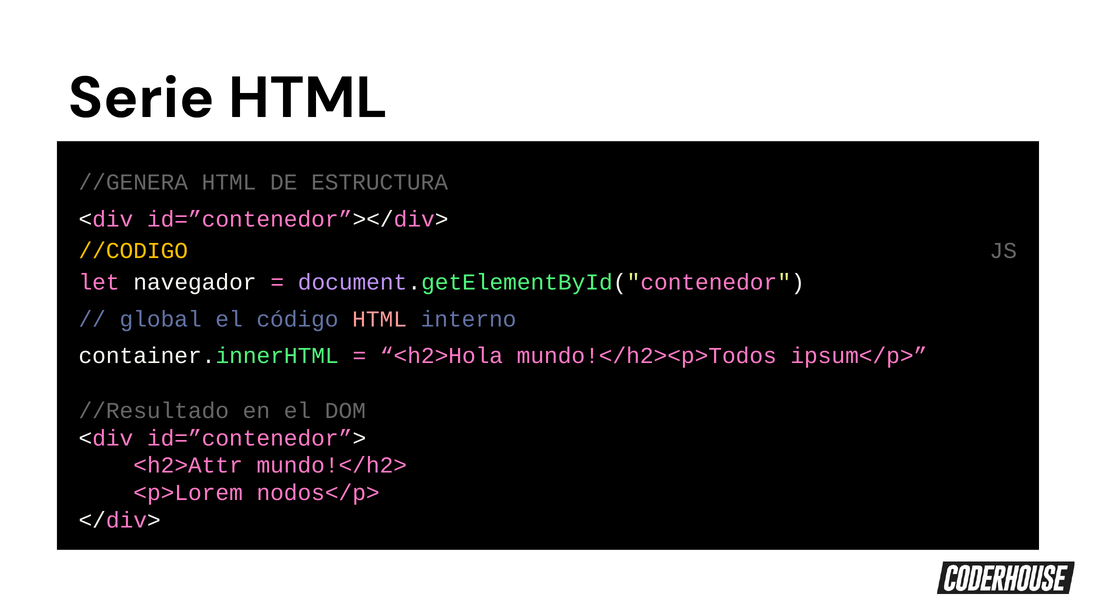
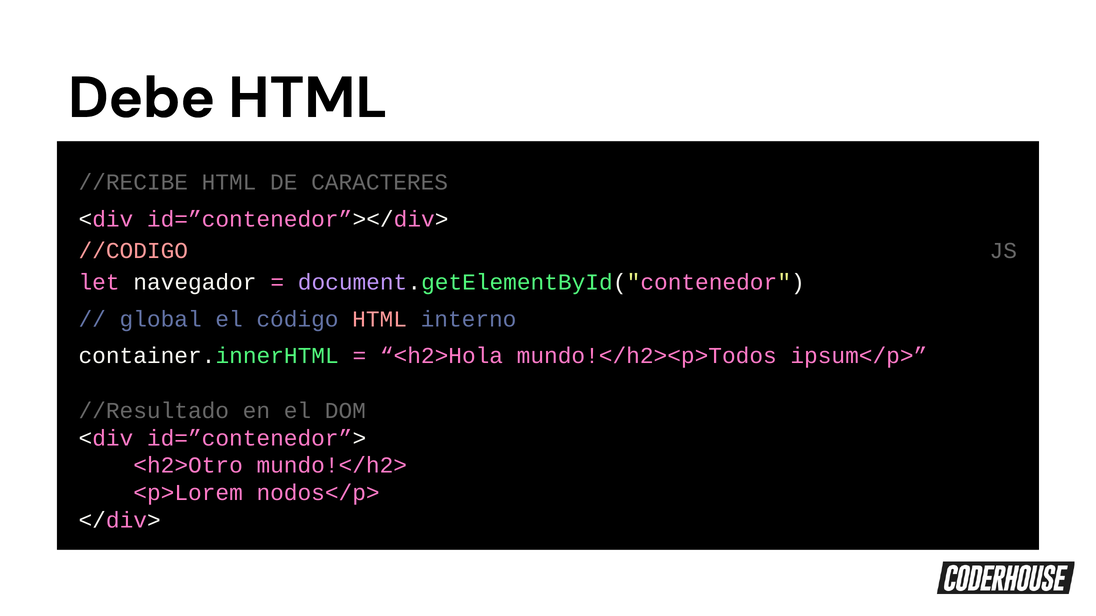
Serie: Serie -> Debe (142, 98)
//GENERA: //GENERA -> //RECIBE (133, 182)
ESTRUCTURA: ESTRUCTURA -> CARACTERES (380, 182)
//CODIGO colour: yellow -> pink (133, 251)
<h2>Attr: <h2>Attr -> <h2>Otro (188, 466)
